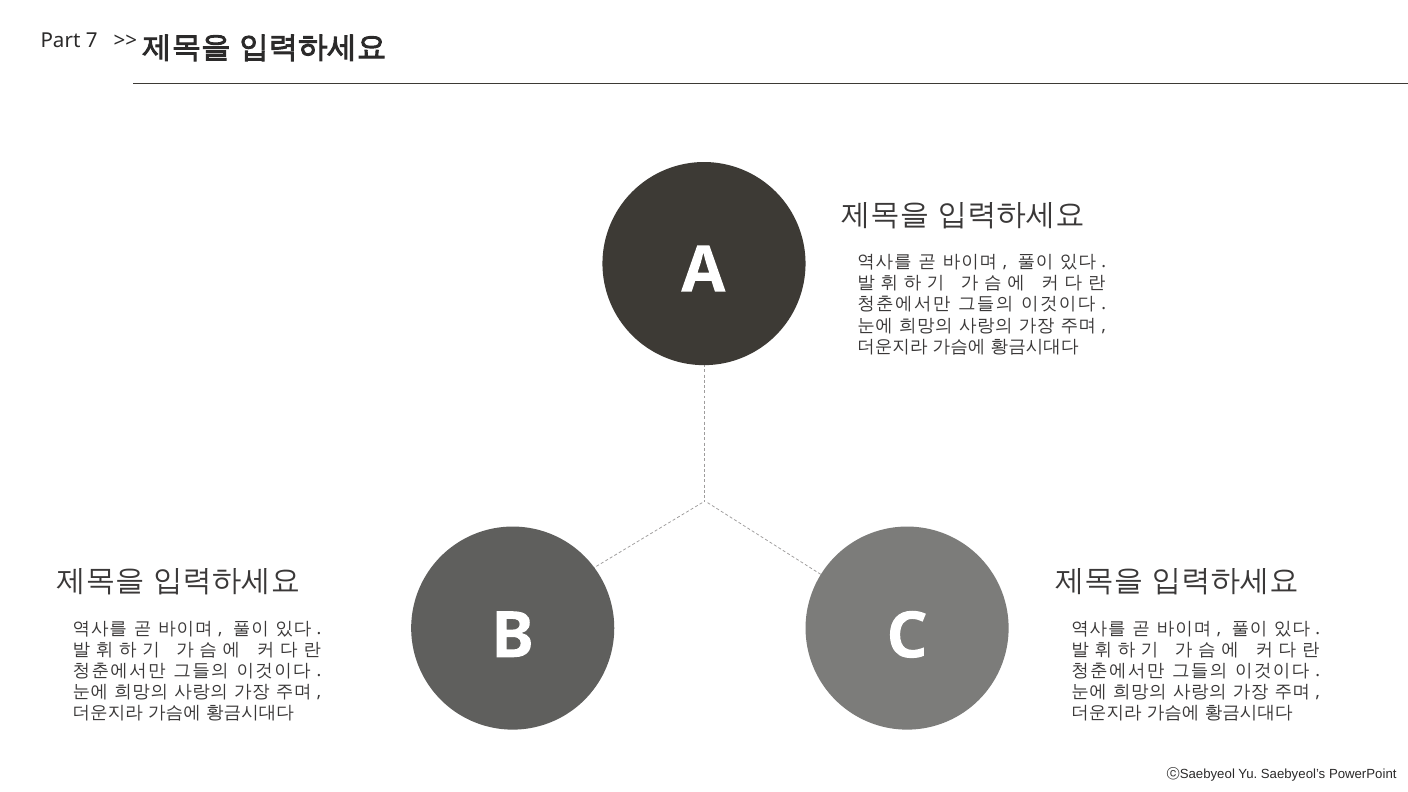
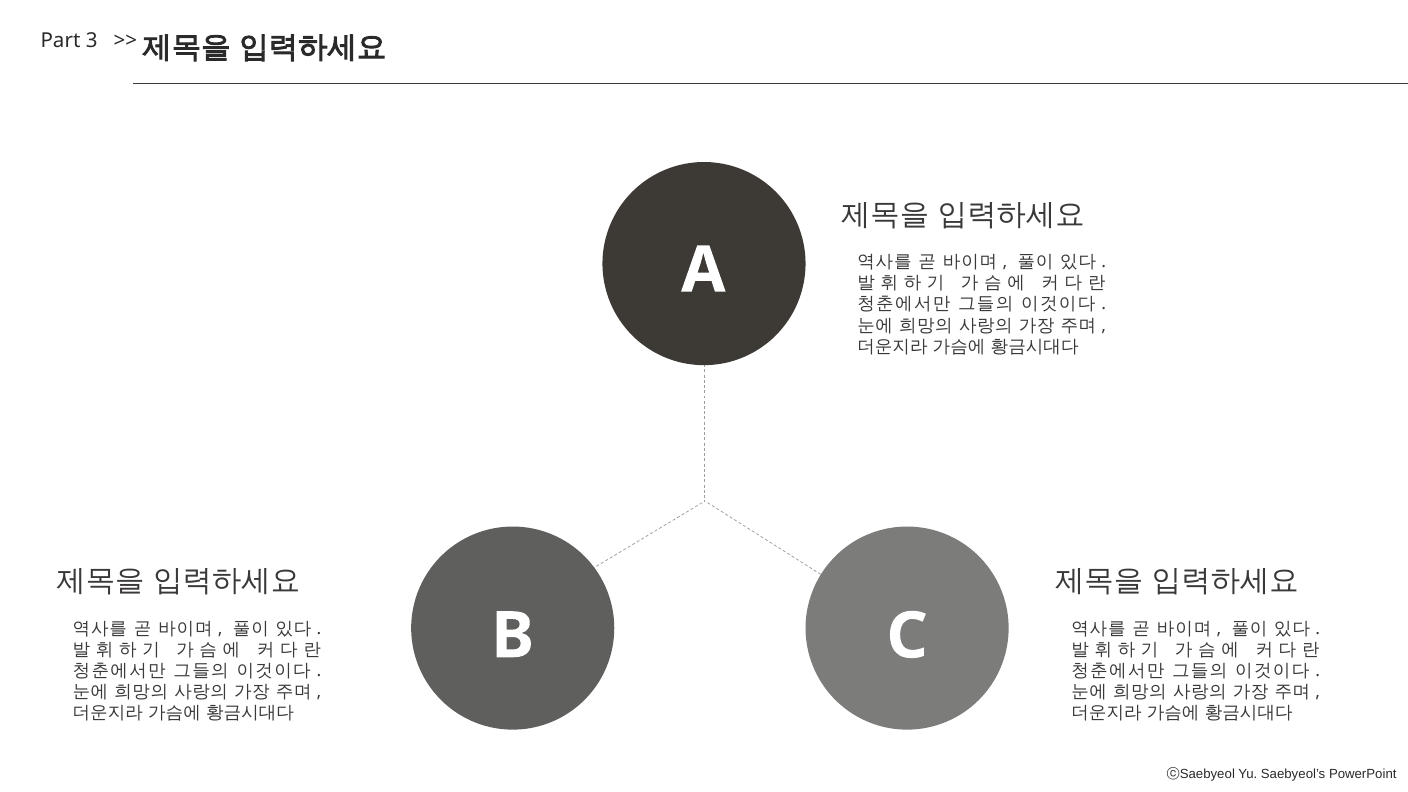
7: 7 -> 3 (92, 41)
